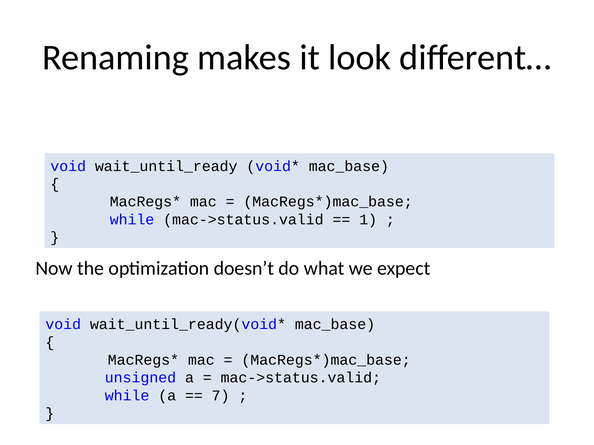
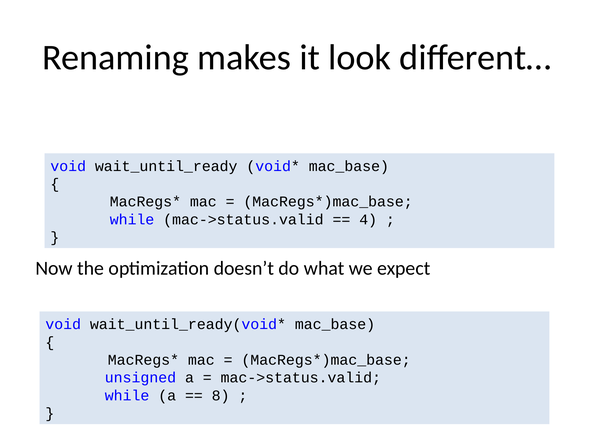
1: 1 -> 4 (368, 220)
7: 7 -> 8 (221, 396)
